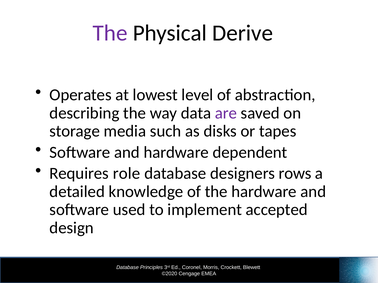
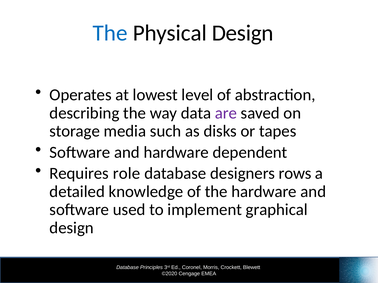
The colour: purple -> blue (110, 33)
Physical Derive: Derive -> Design (243, 33)
accepted: accepted -> graphical (277, 210)
